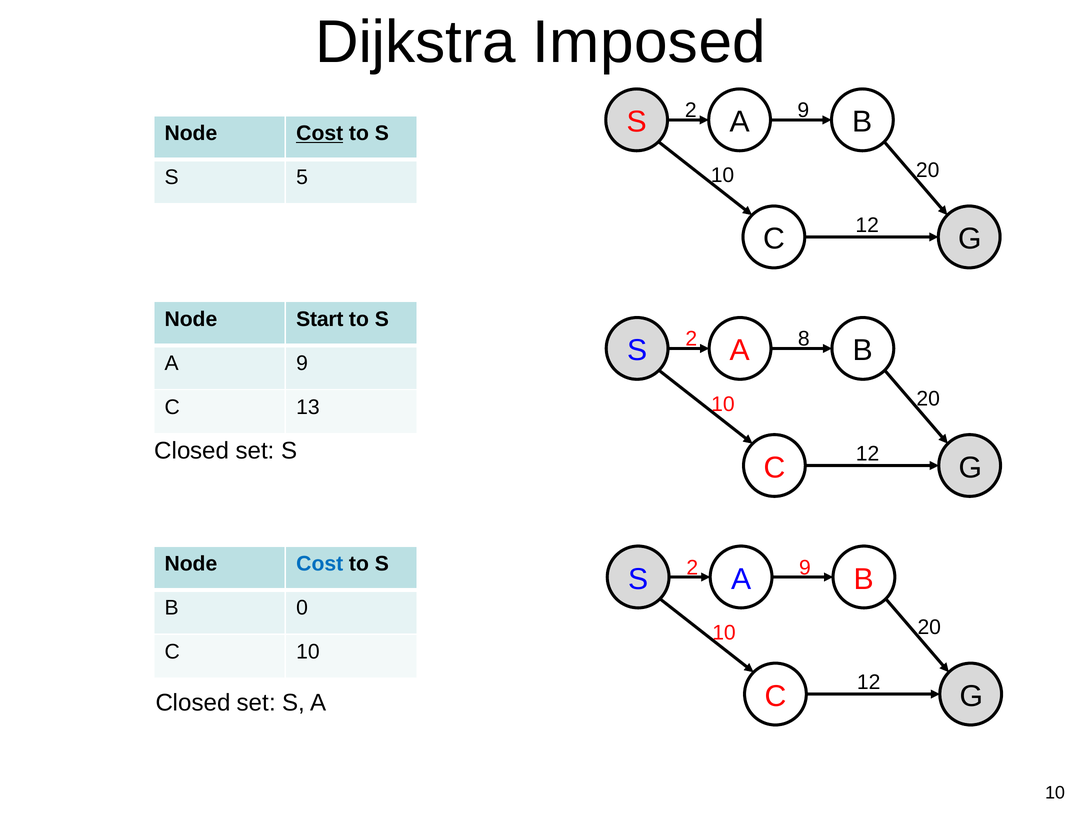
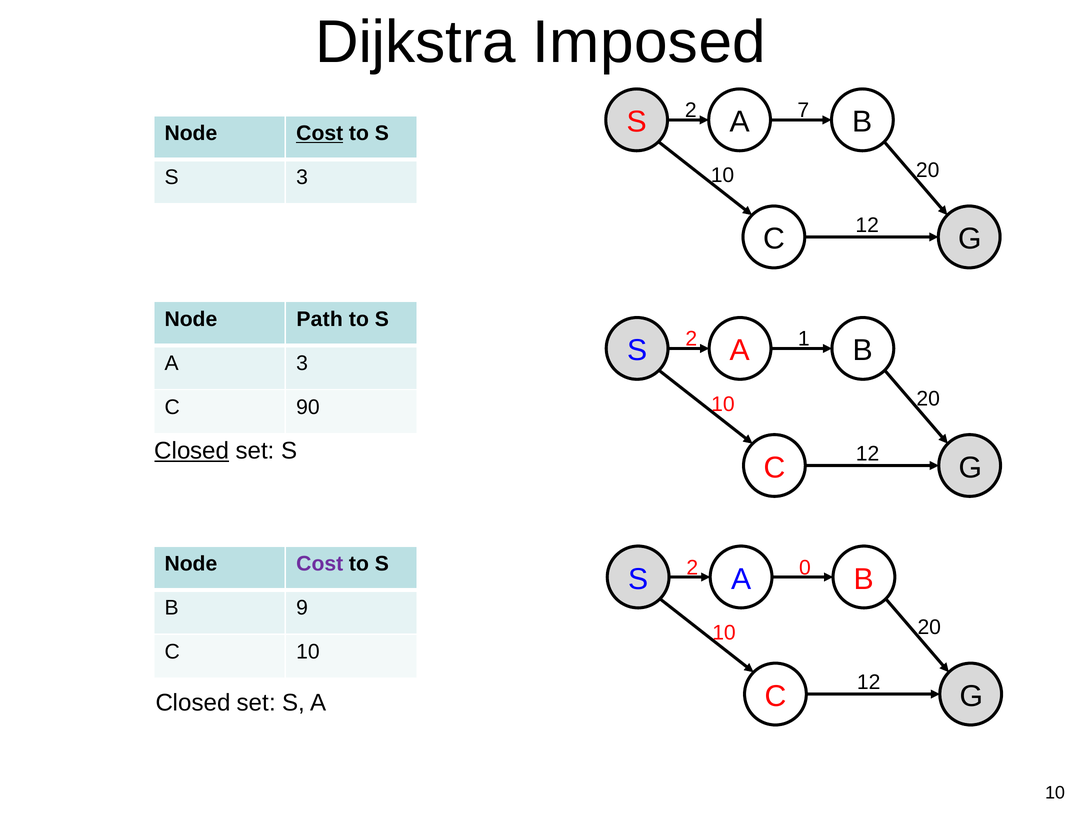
9: 9 -> 7 (803, 110)
S 5: 5 -> 3 (302, 177)
Start: Start -> Path (320, 319)
8: 8 -> 1 (804, 339)
A 9: 9 -> 3 (302, 363)
13: 13 -> 90 (308, 407)
Closed underline: none -> present (192, 451)
Cost colour: blue -> purple (320, 564)
9: 9 -> 0 (805, 567)
0: 0 -> 9 (302, 608)
